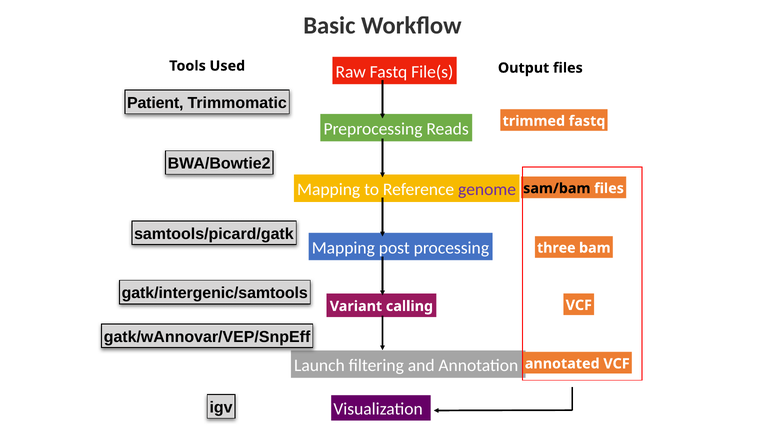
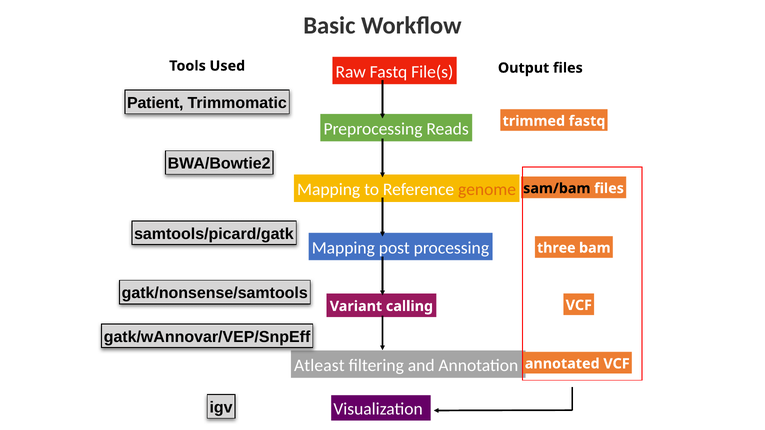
genome colour: purple -> orange (487, 190)
gatk/intergenic/samtools: gatk/intergenic/samtools -> gatk/nonsense/samtools (215, 293)
Launch: Launch -> Atleast (319, 366)
